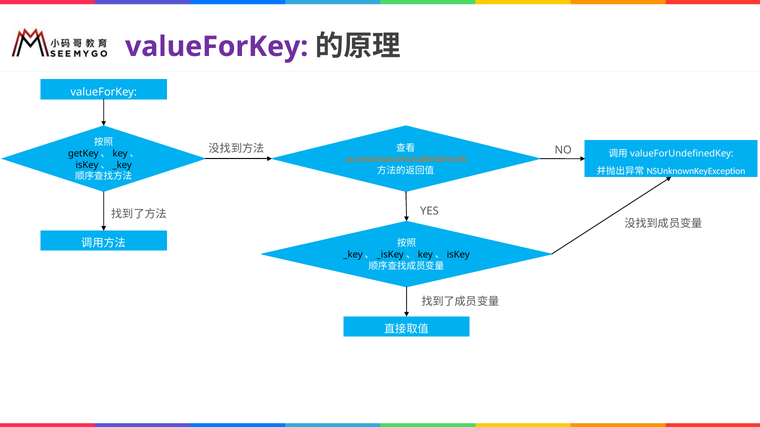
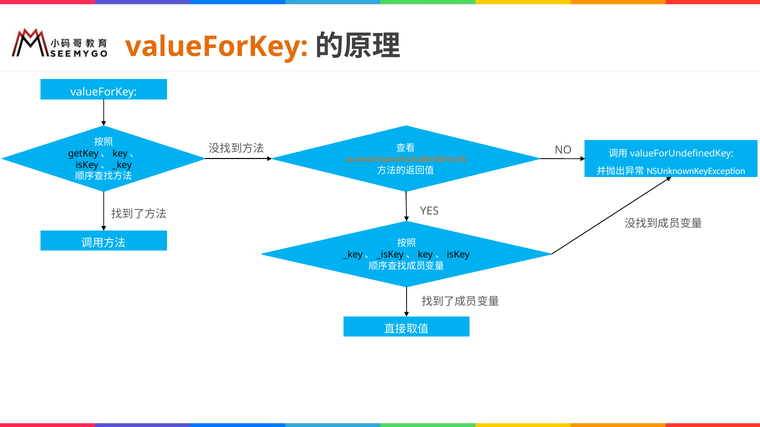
valueForKey colour: purple -> orange (217, 47)
